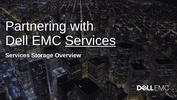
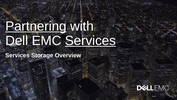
Partnering underline: none -> present (36, 26)
